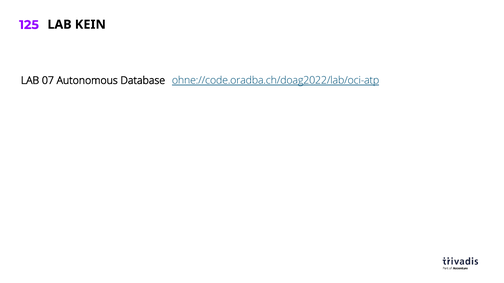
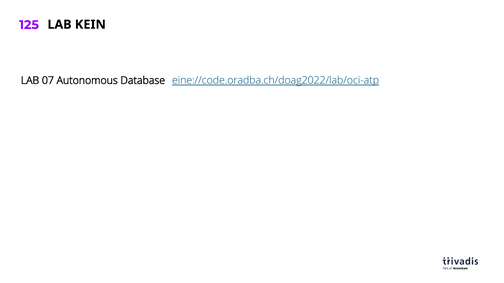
ohne://code.oradba.ch/doag2022/lab/oci-atp: ohne://code.oradba.ch/doag2022/lab/oci-atp -> eine://code.oradba.ch/doag2022/lab/oci-atp (276, 81)
